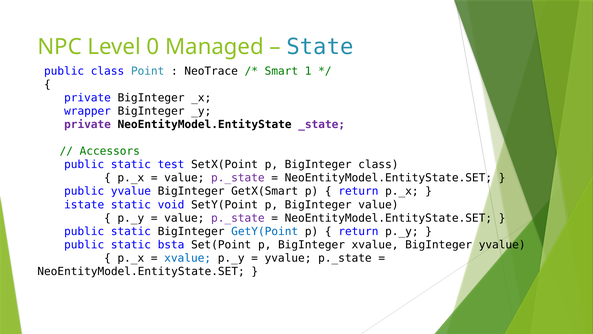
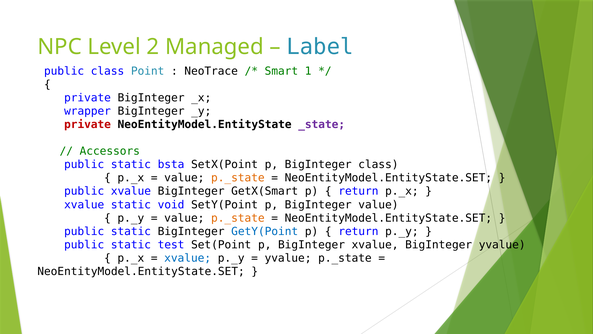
0: 0 -> 2 (153, 47)
State: State -> Label (320, 47)
private colour: purple -> red (88, 124)
test: test -> bsta (171, 164)
p._state colour: purple -> orange (238, 178)
public yvalue: yvalue -> xvalue (131, 191)
istate: istate -> xvalue (84, 204)
p._state colour: purple -> orange (238, 218)
bsta: bsta -> test (171, 244)
